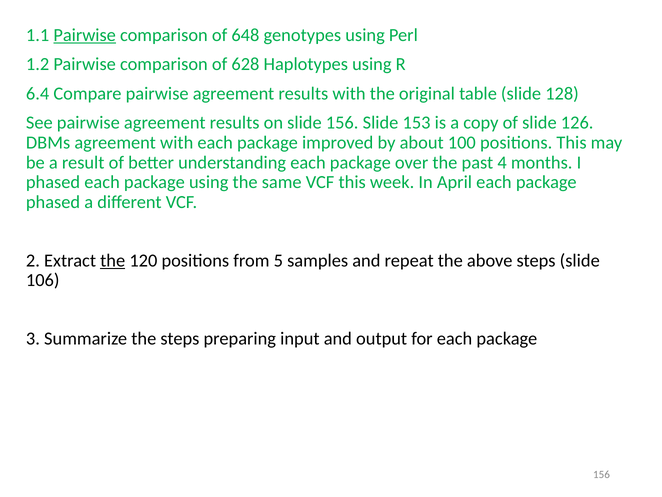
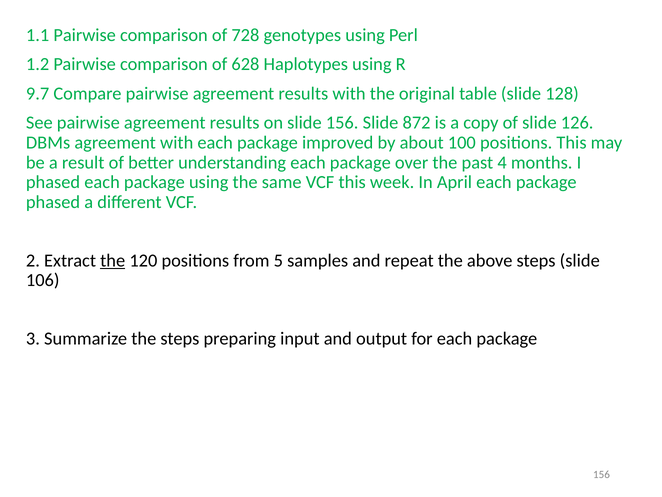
Pairwise underline: present -> none (85, 35)
648: 648 -> 728 (245, 35)
6.4: 6.4 -> 9.7 (38, 93)
153: 153 -> 872 (417, 122)
